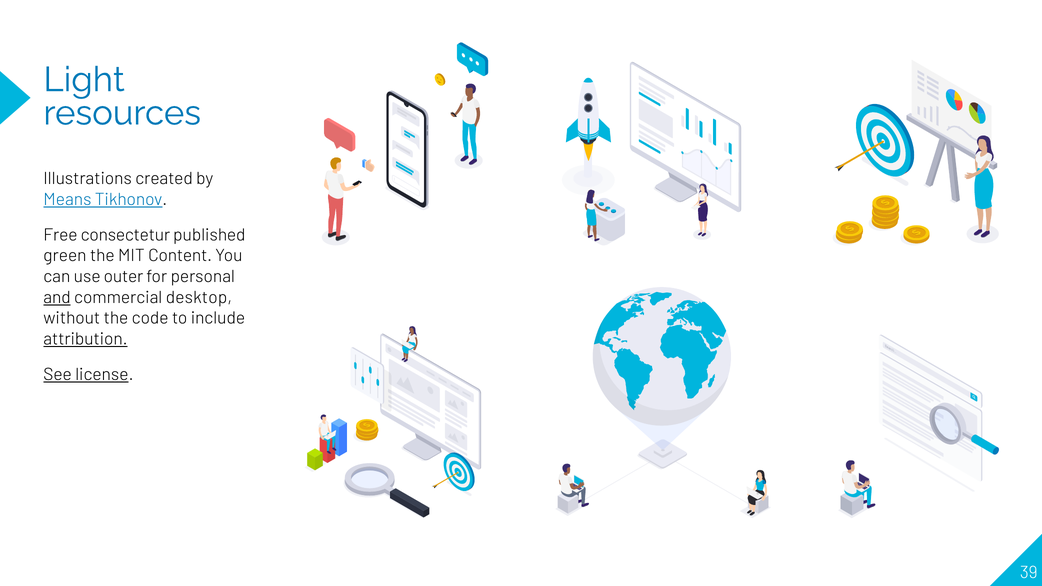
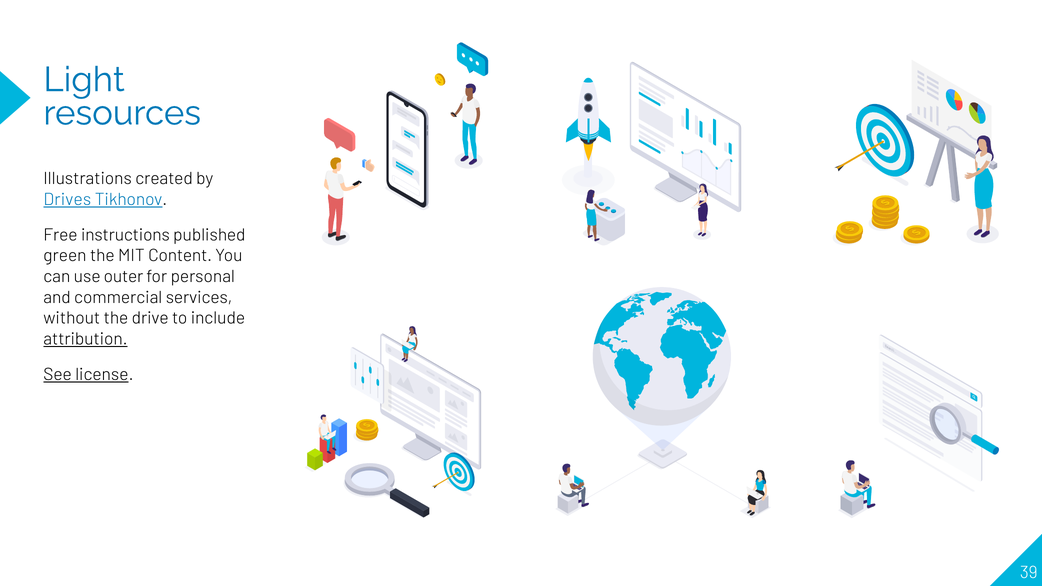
Means: Means -> Drives (67, 200)
consectetur: consectetur -> instructions (125, 235)
and underline: present -> none (57, 297)
desktop: desktop -> services (199, 297)
code: code -> drive (150, 318)
